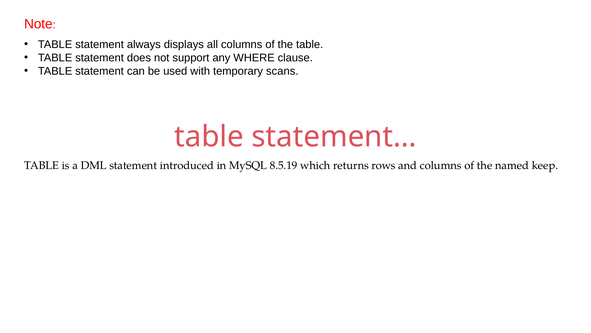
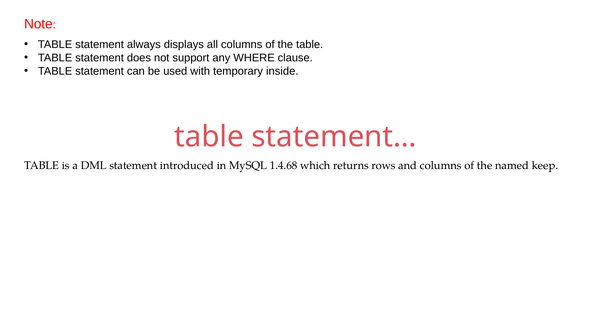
scans: scans -> inside (282, 71)
8.5.19: 8.5.19 -> 1.4.68 (284, 165)
